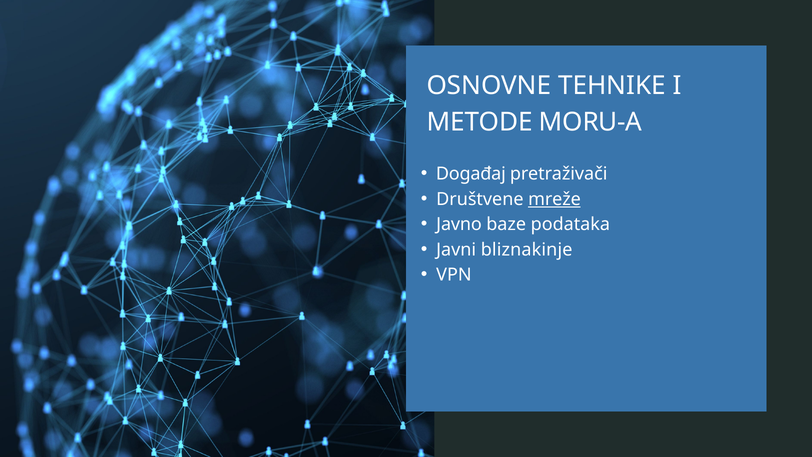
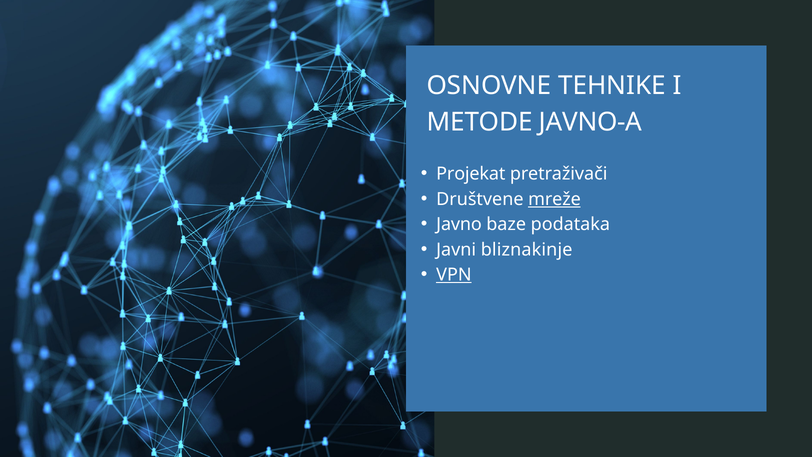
MORU-A: MORU-A -> JAVNO-A (591, 122)
Događaj: Događaj -> Projekat (471, 174)
VPN underline: none -> present (454, 275)
